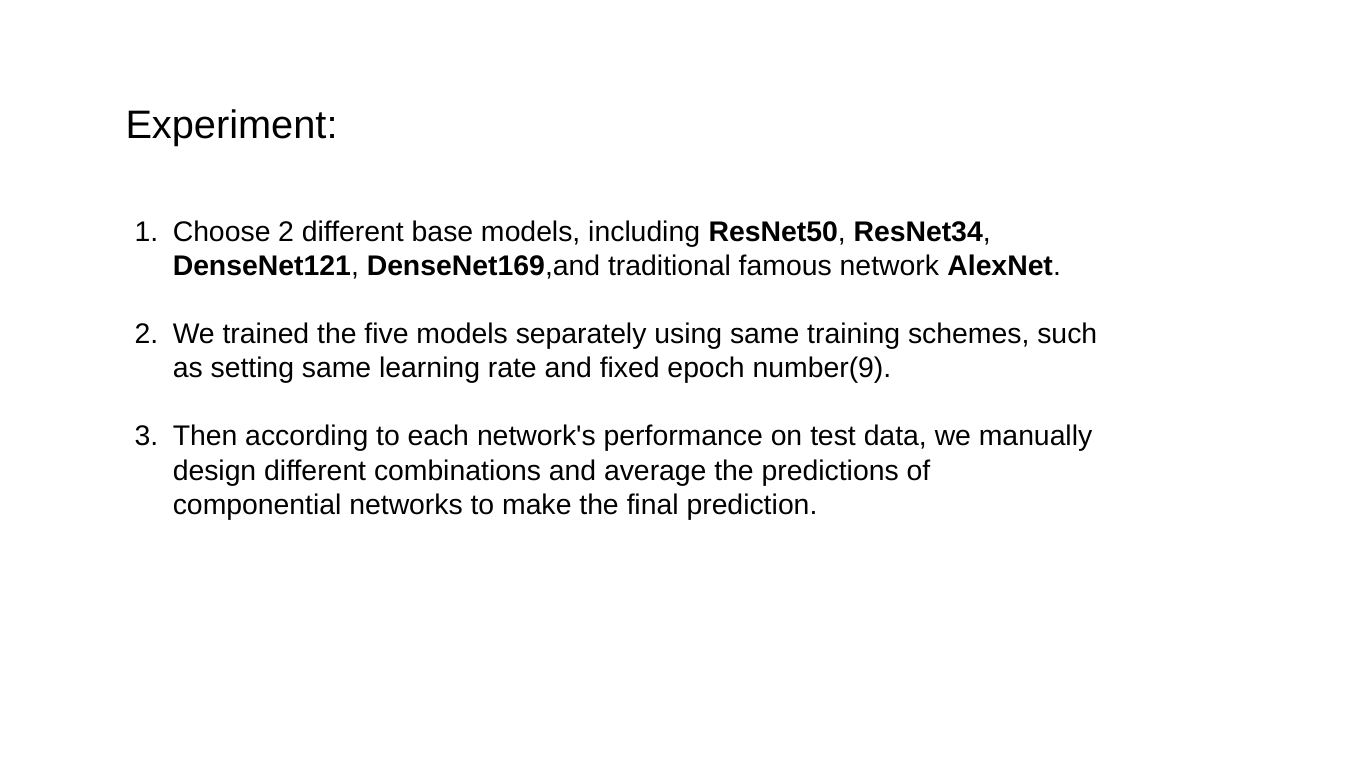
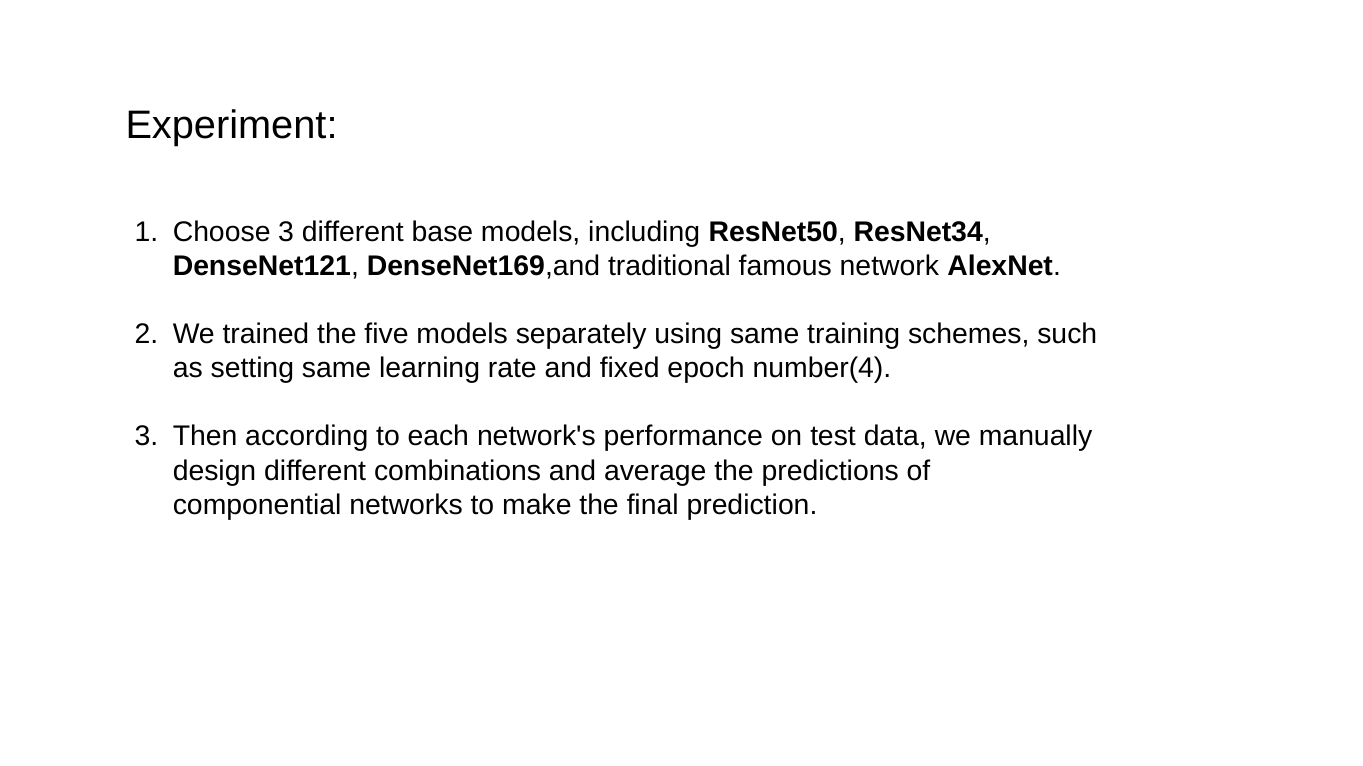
Choose 2: 2 -> 3 (286, 233)
number(9: number(9 -> number(4 (822, 369)
